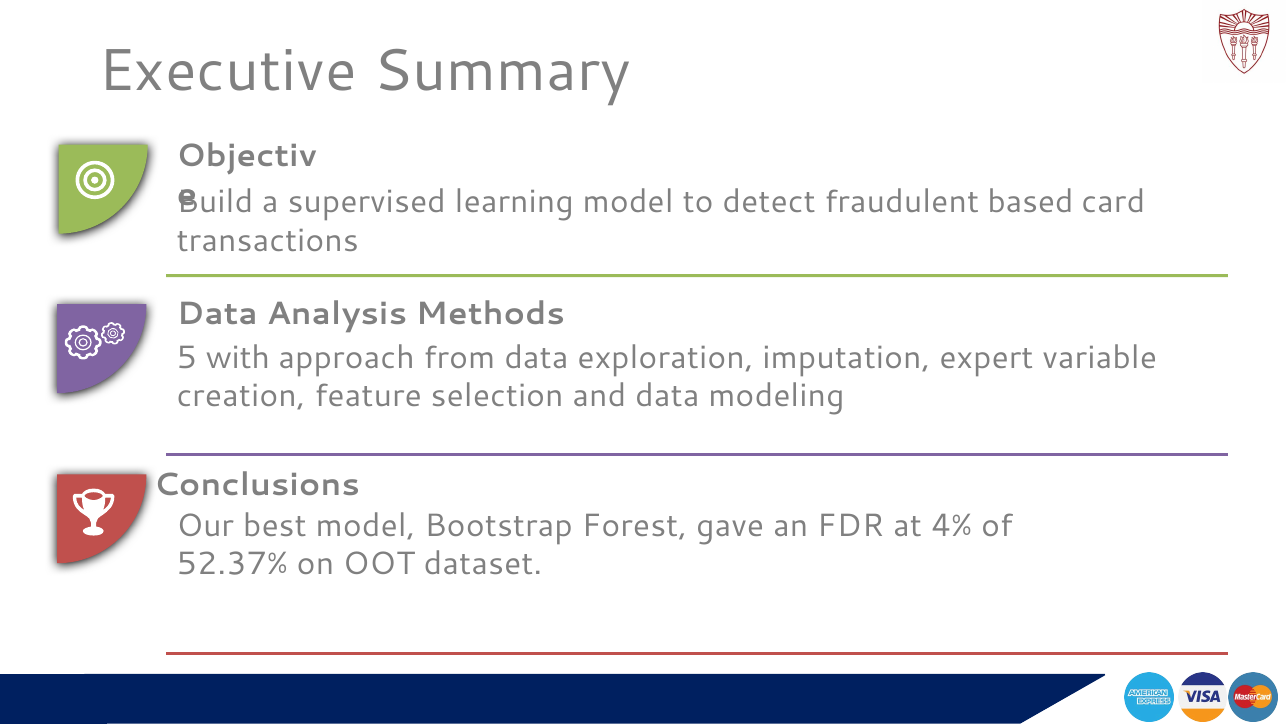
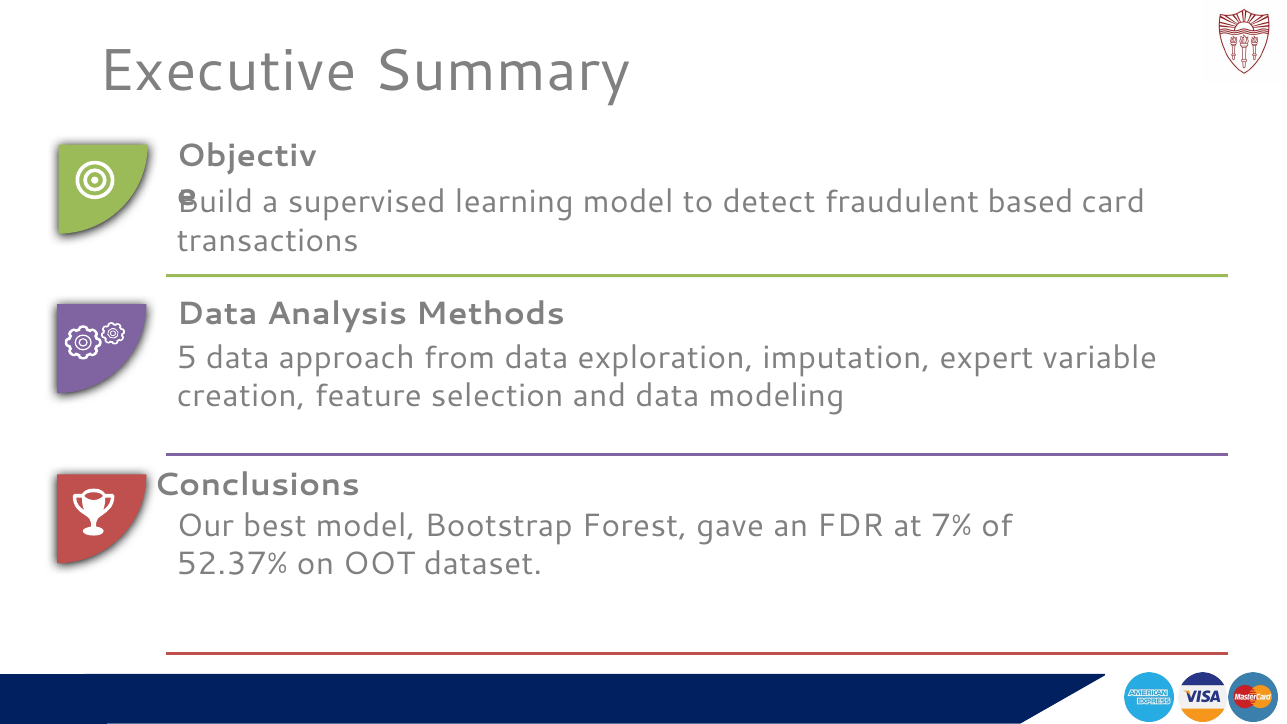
5 with: with -> data (238, 357)
4%: 4% -> 7% (951, 525)
